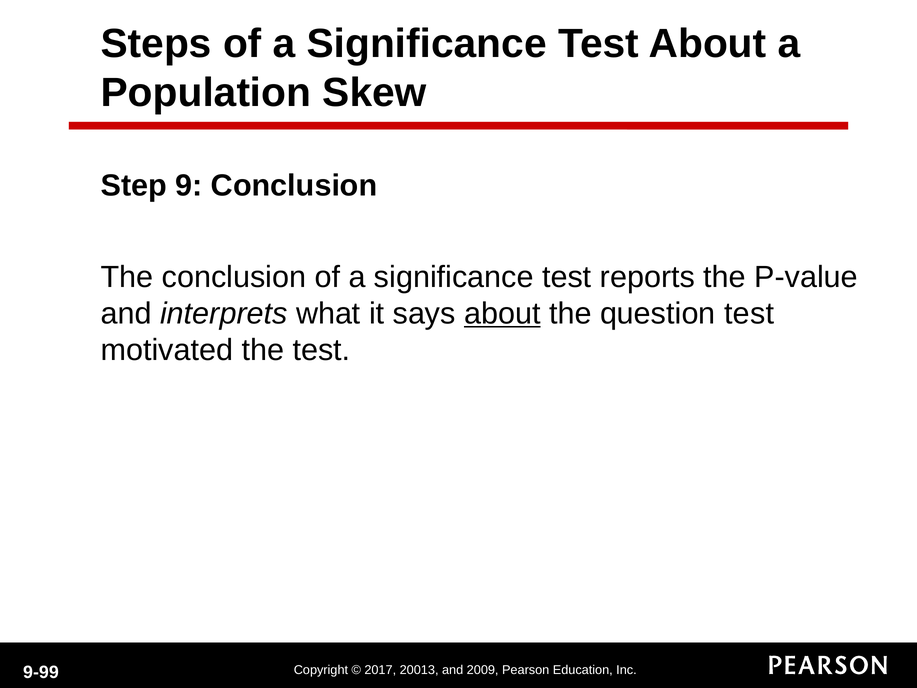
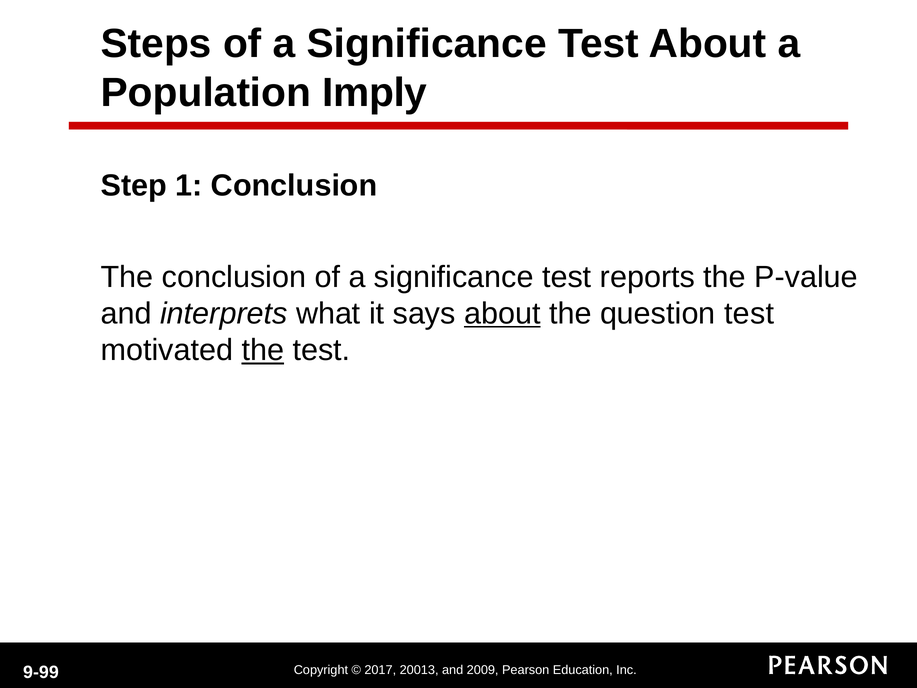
Skew: Skew -> Imply (375, 93)
9: 9 -> 1 (189, 186)
the underline: none -> present (263, 350)
